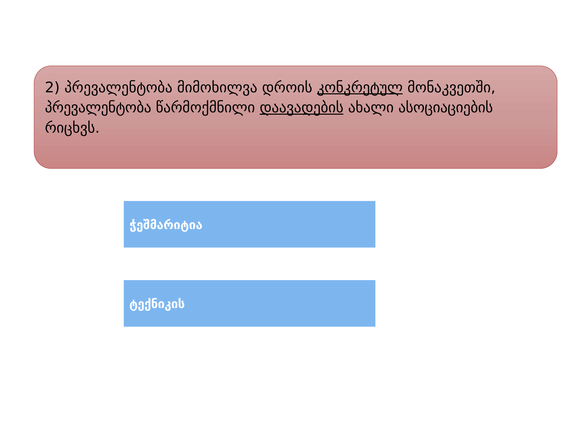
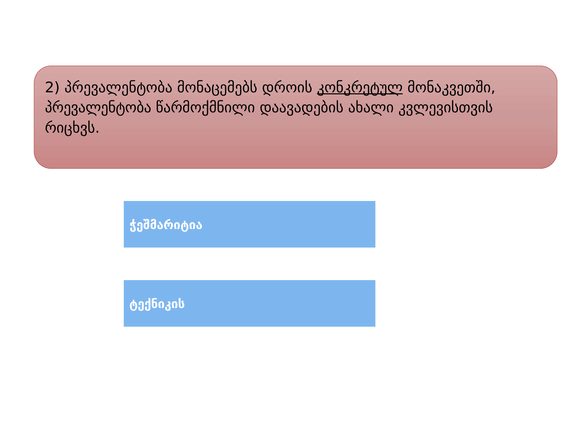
მიმოხილვა: მიმოხილვა -> მონაცემებს (217, 88)
დაავადების underline: present -> none (302, 108)
ასოციაციების: ასოციაციების -> კვლევისთვის (446, 108)
